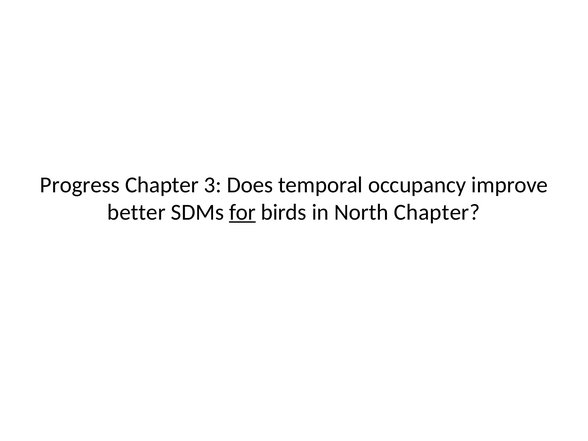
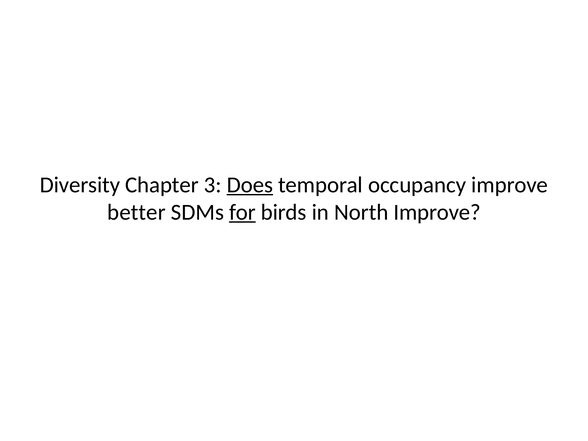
Progress: Progress -> Diversity (80, 185)
Does underline: none -> present (250, 185)
North Chapter: Chapter -> Improve (437, 212)
